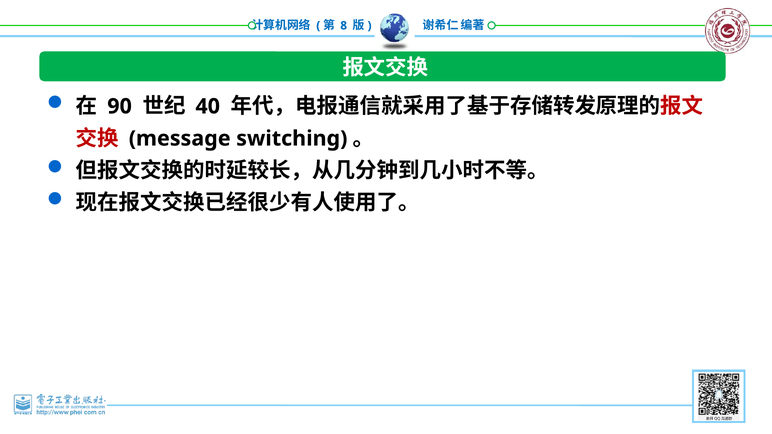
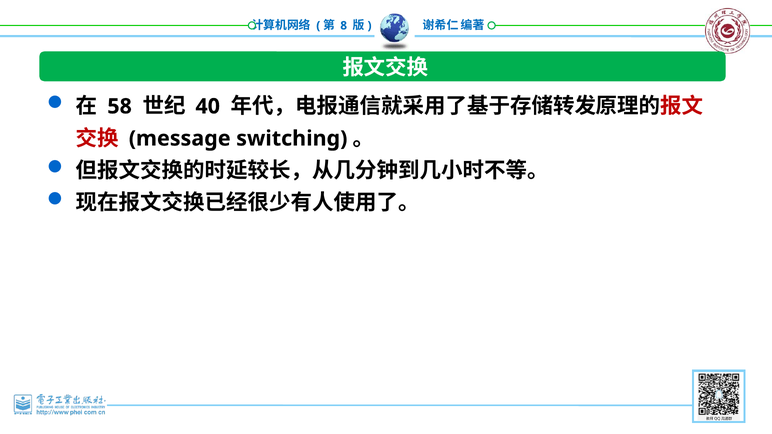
90: 90 -> 58 (120, 106)
